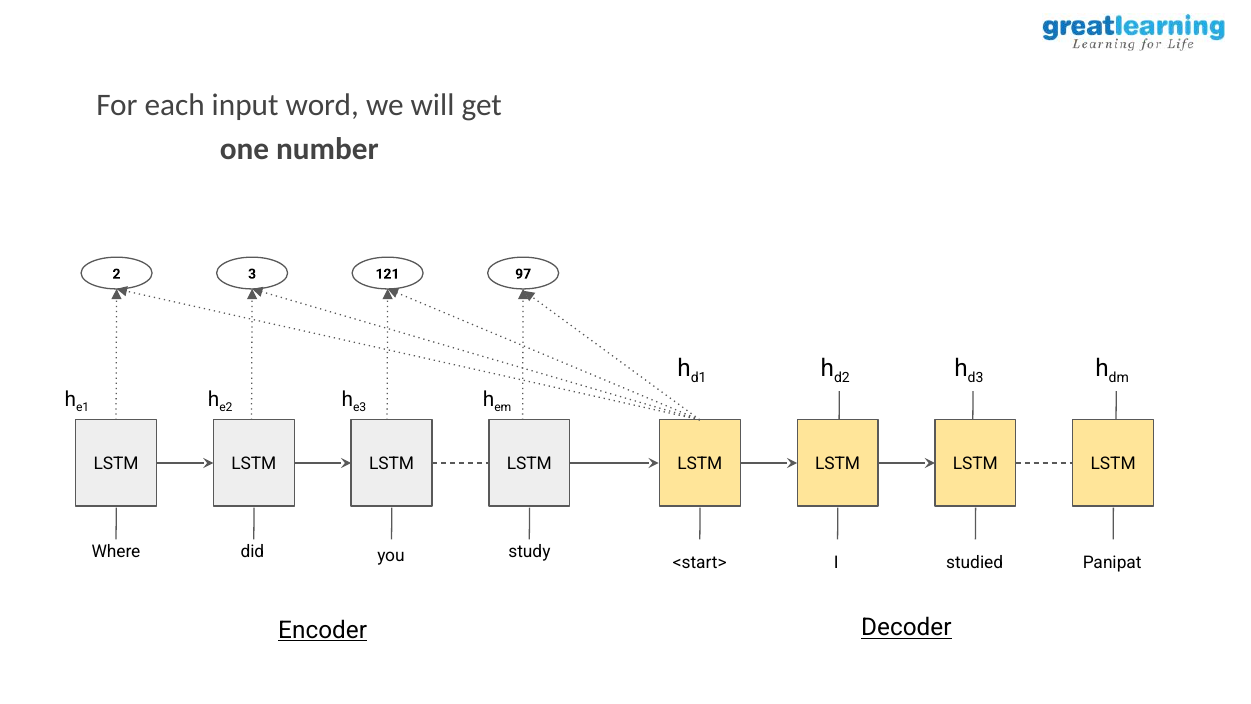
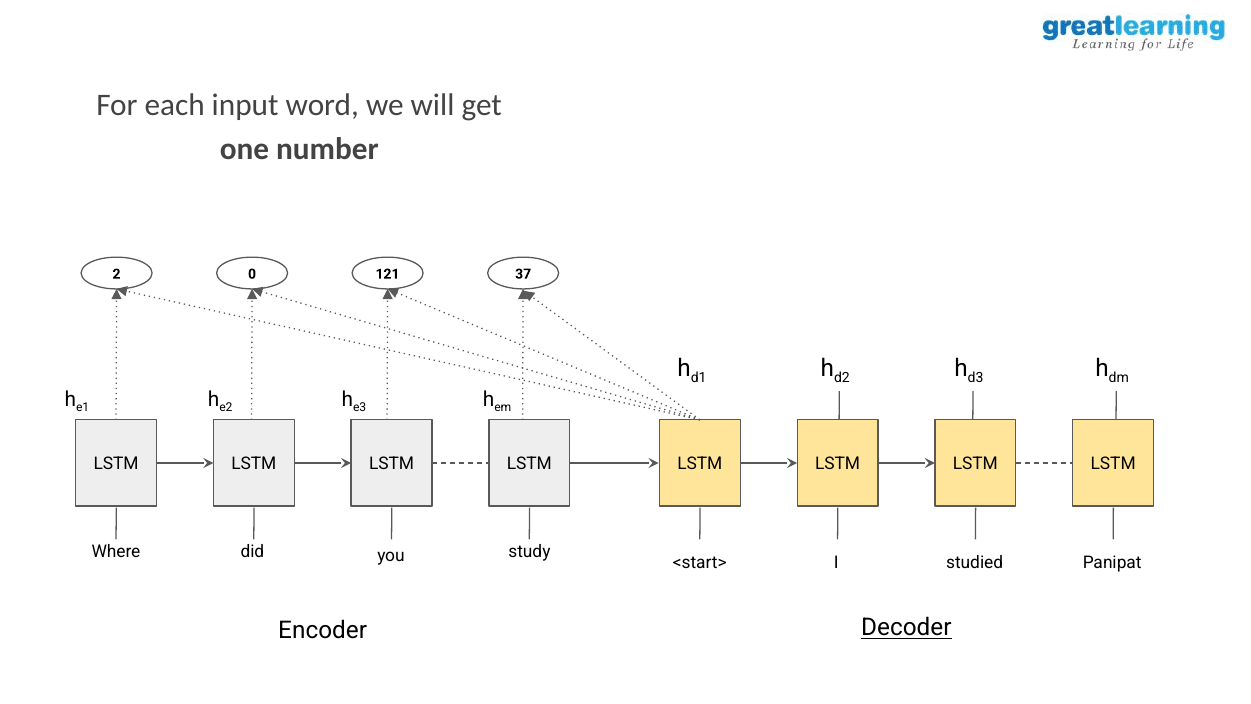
3: 3 -> 0 (252, 274)
97: 97 -> 37 (523, 274)
Encoder underline: present -> none (323, 630)
